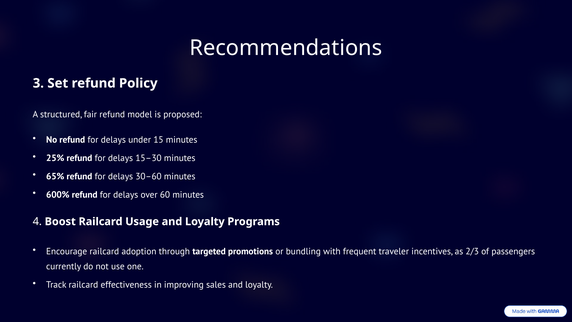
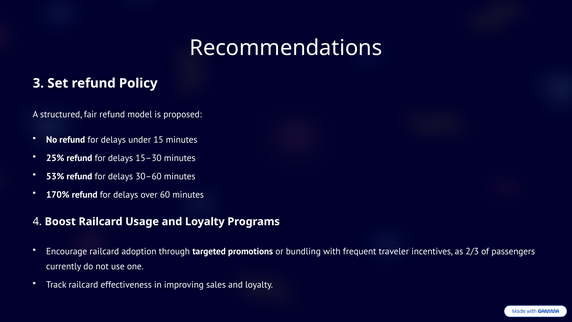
65%: 65% -> 53% (55, 176)
600%: 600% -> 170% (58, 195)
